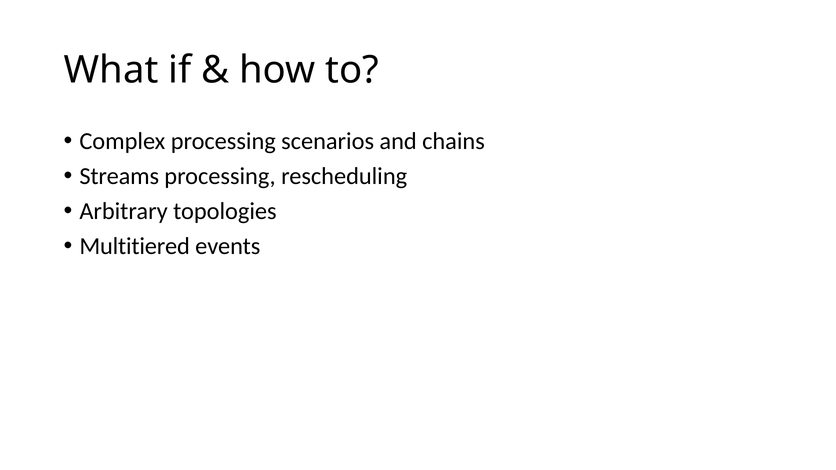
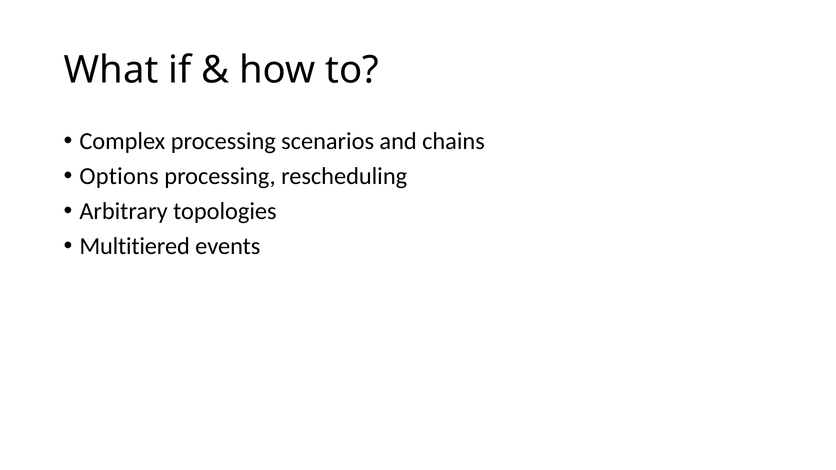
Streams: Streams -> Options (119, 176)
